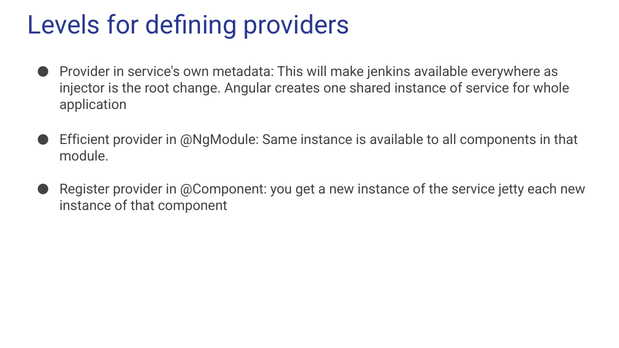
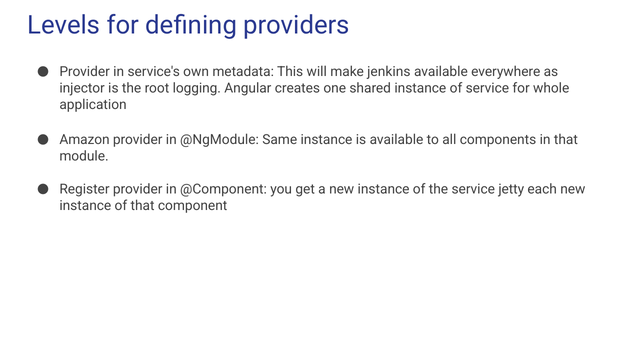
change: change -> logging (197, 88)
Efficient: Efficient -> Amazon (85, 140)
